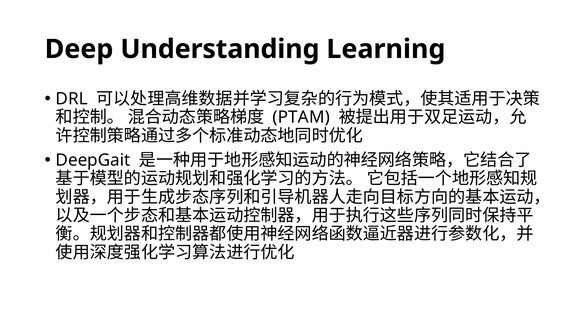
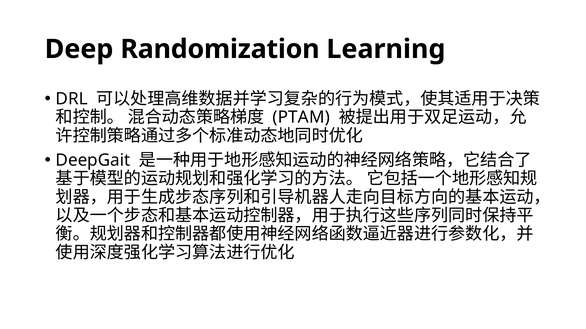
Understanding: Understanding -> Randomization (220, 49)
